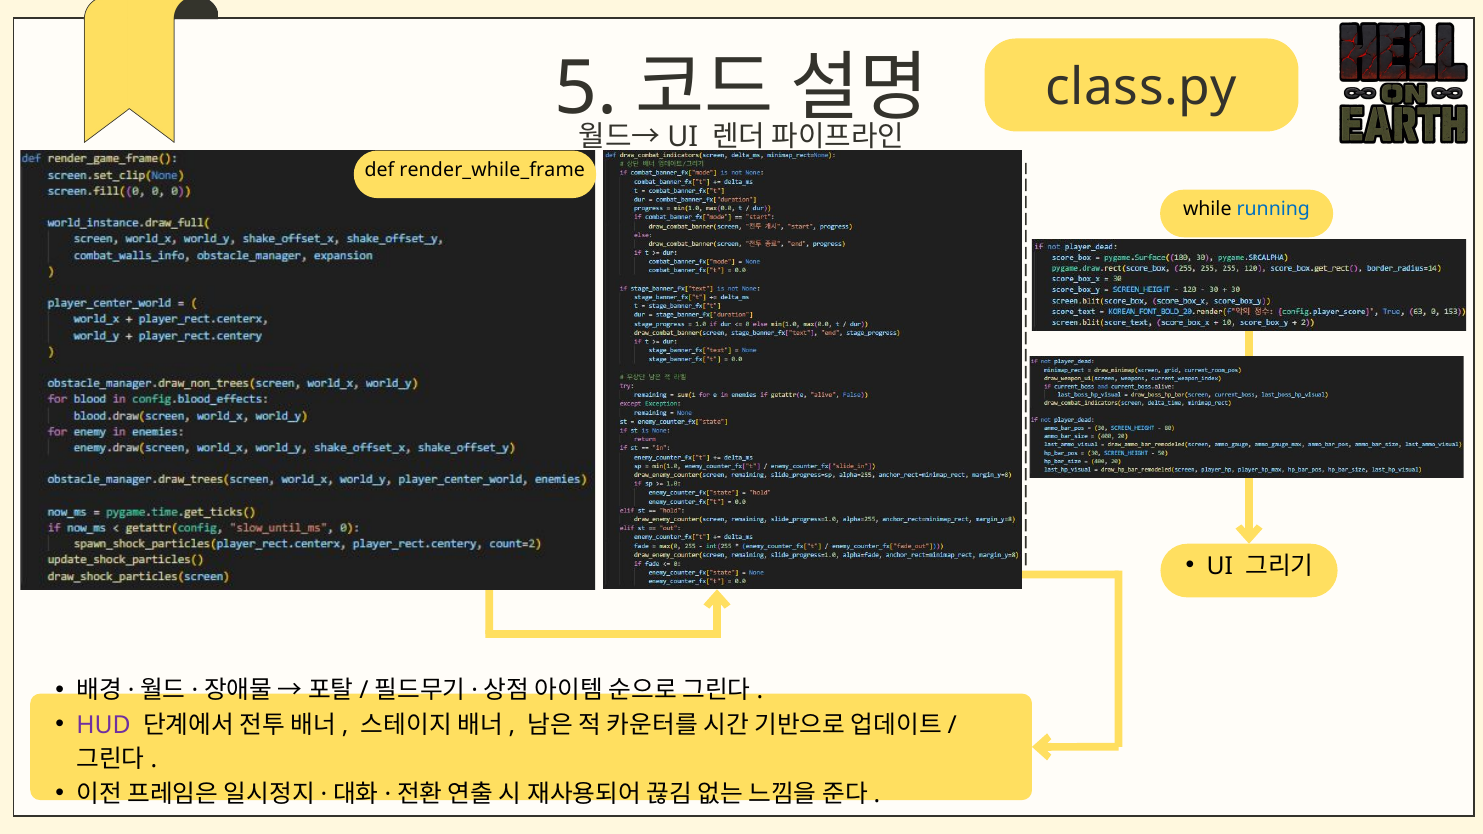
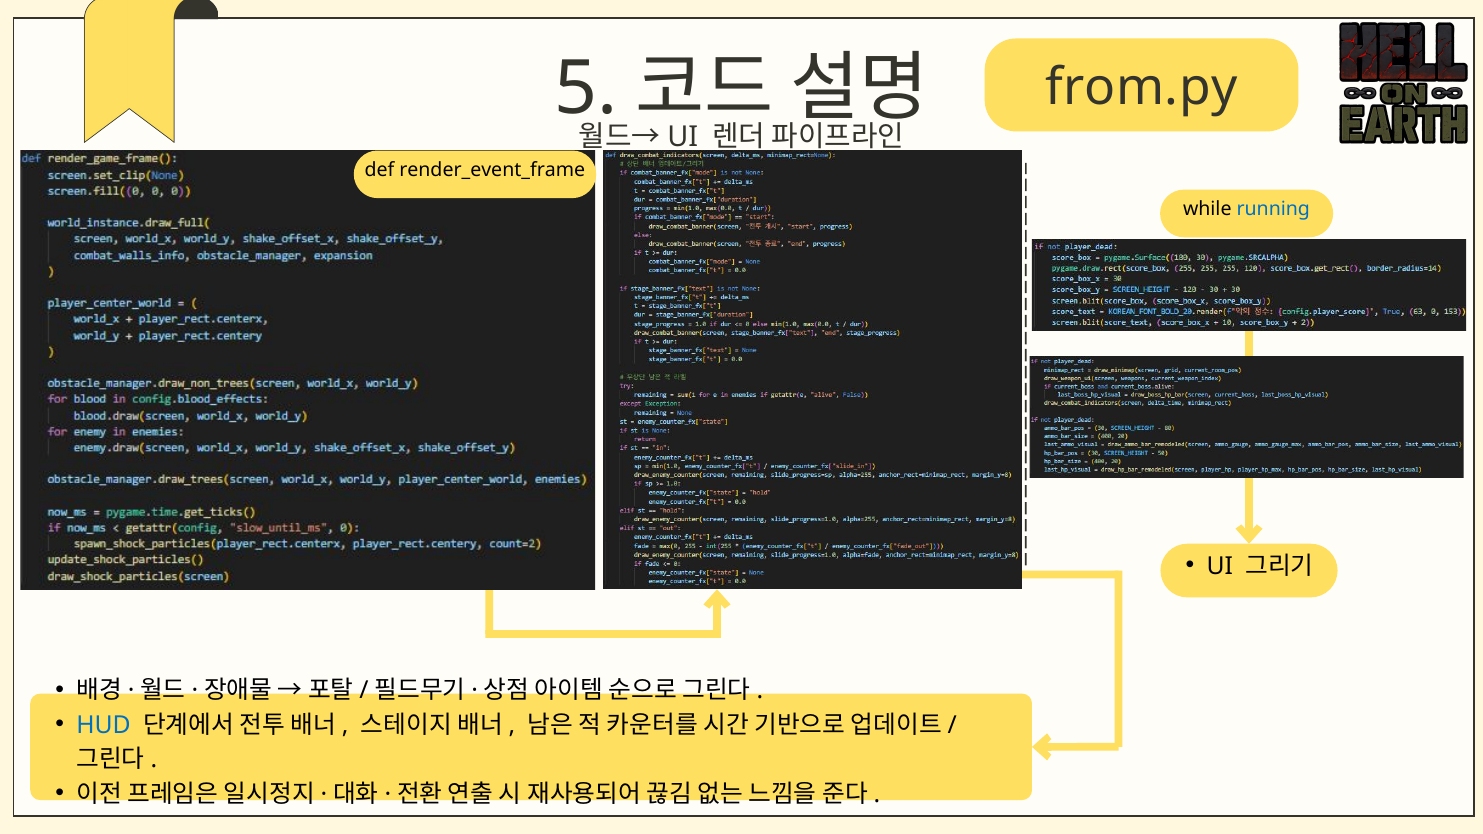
class.py: class.py -> from.py (1141, 88)
render_while_frame: render_while_frame -> render_event_frame (492, 170)
HUD colour: purple -> blue (104, 725)
